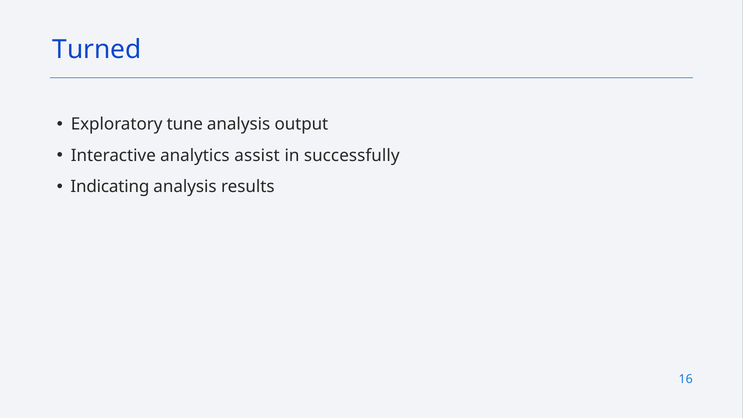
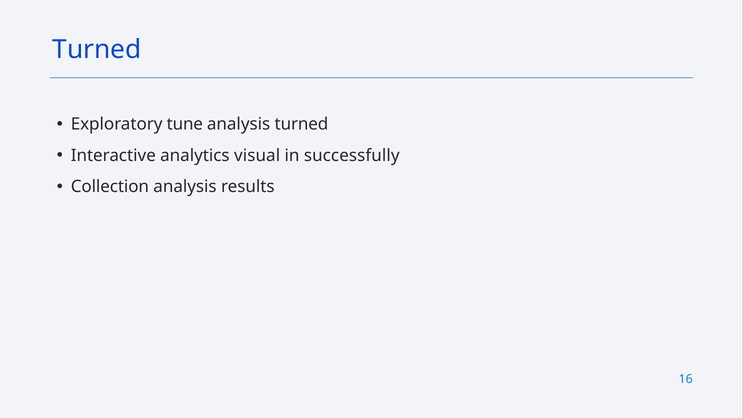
analysis output: output -> turned (301, 124)
assist: assist -> visual (257, 156)
Indicating: Indicating -> Collection (110, 187)
